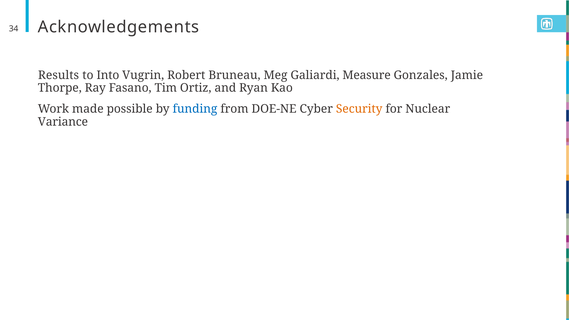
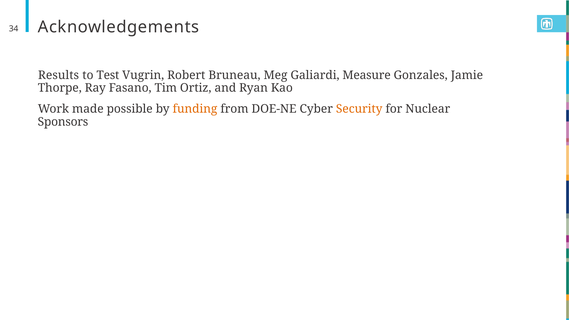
Into: Into -> Test (108, 75)
funding colour: blue -> orange (195, 109)
Variance: Variance -> Sponsors (63, 122)
